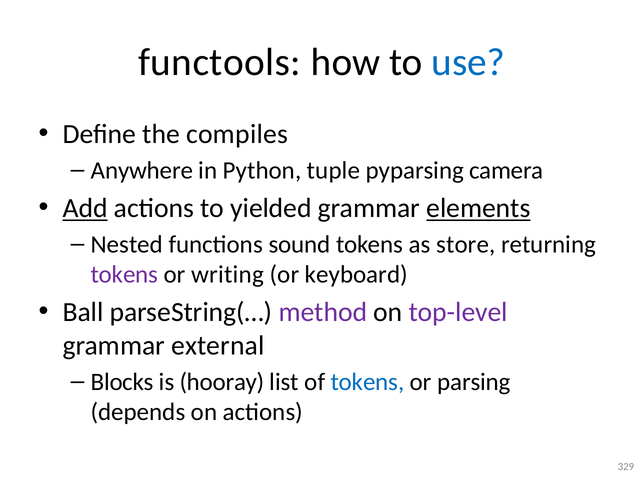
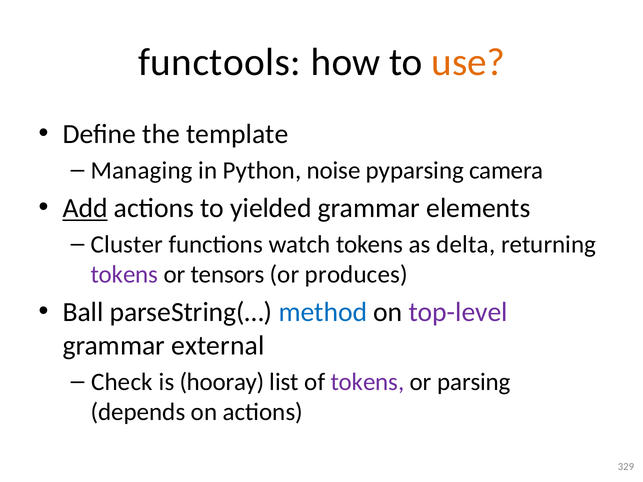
use colour: blue -> orange (468, 62)
compiles: compiles -> template (237, 134)
Anywhere: Anywhere -> Managing (142, 171)
tuple: tuple -> noise (334, 171)
elements underline: present -> none (478, 208)
Nested: Nested -> Cluster (127, 245)
sound: sound -> watch (299, 245)
store: store -> delta (466, 245)
writing: writing -> tensors (228, 275)
keyboard: keyboard -> produces (356, 275)
method colour: purple -> blue (323, 312)
Blocks: Blocks -> Check (122, 382)
tokens colour: blue -> purple (368, 382)
